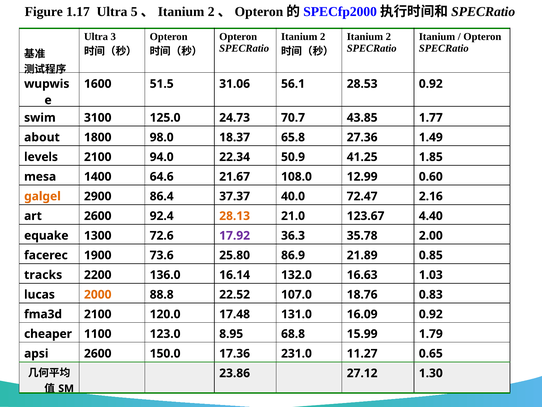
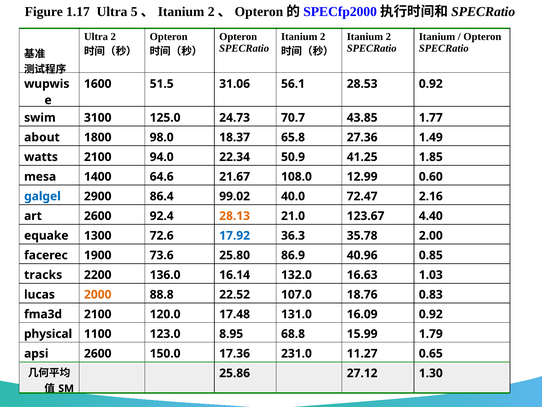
Ultra 3: 3 -> 2 (113, 37)
levels: levels -> watts (41, 157)
galgel colour: orange -> blue (42, 196)
37.37: 37.37 -> 99.02 (235, 196)
17.92 colour: purple -> blue (235, 235)
21.89: 21.89 -> 40.96 (362, 255)
cheaper: cheaper -> physical (48, 333)
23.86: 23.86 -> 25.86 (235, 373)
